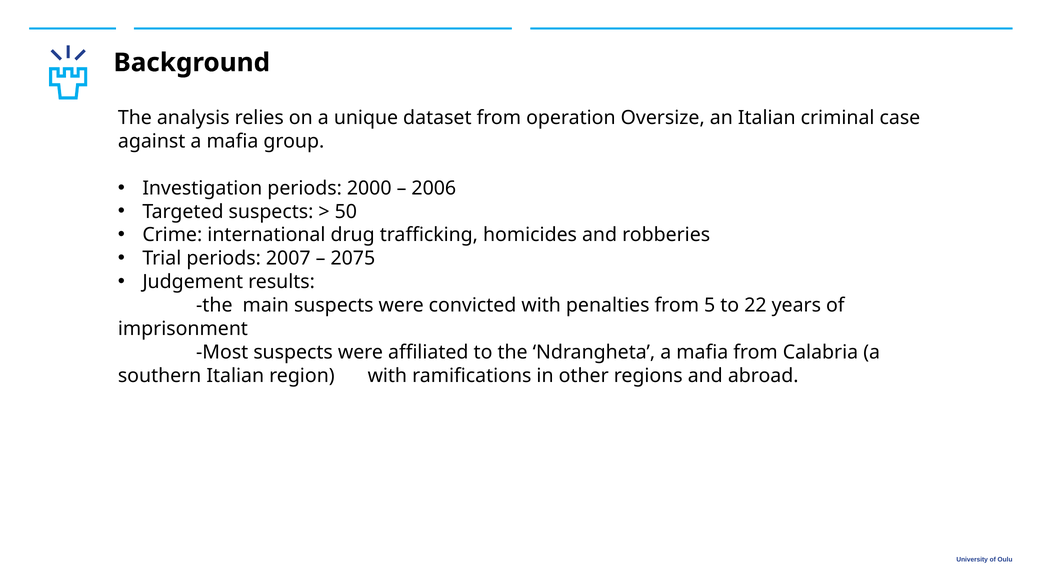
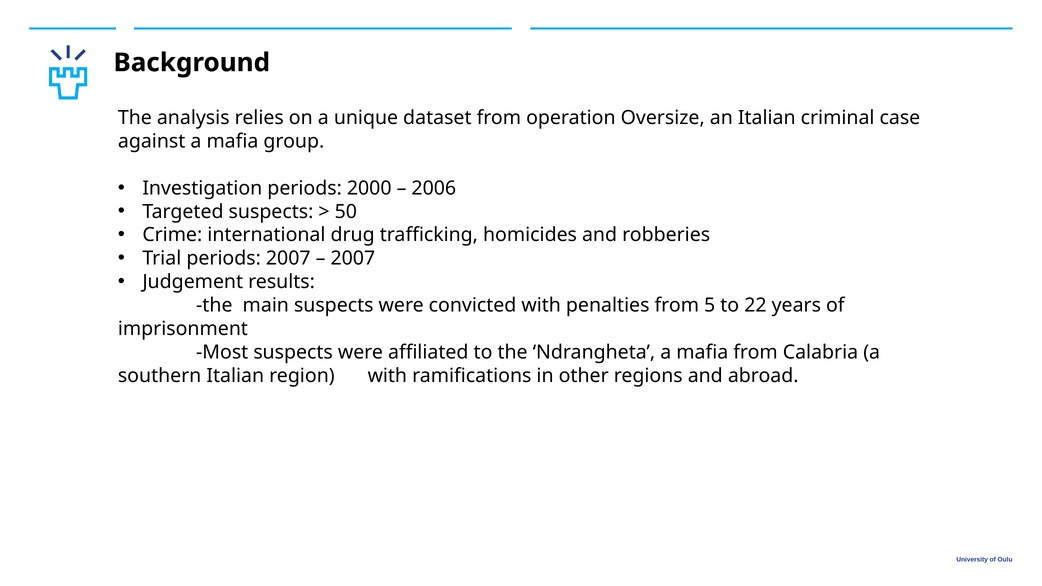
2075: 2075 -> 2007 (353, 259)
